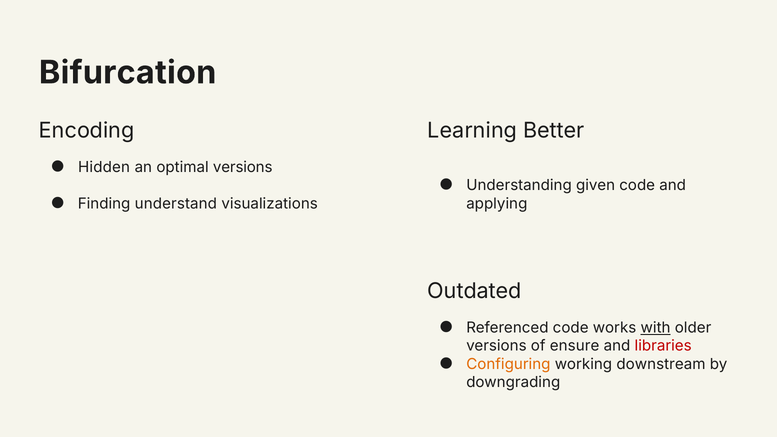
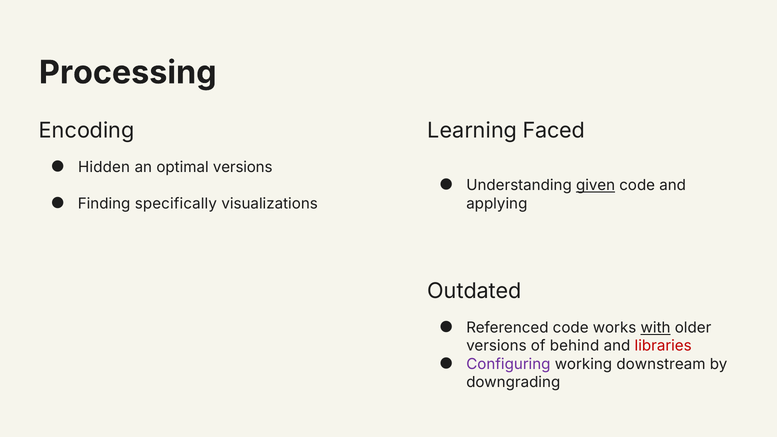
Bifurcation: Bifurcation -> Processing (128, 73)
Better: Better -> Faced (554, 131)
given underline: none -> present (596, 186)
understand: understand -> specifically (176, 204)
ensure: ensure -> behind (575, 346)
Configuring colour: orange -> purple (508, 364)
